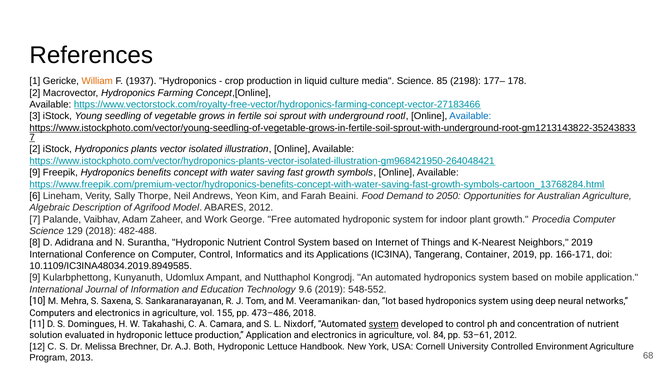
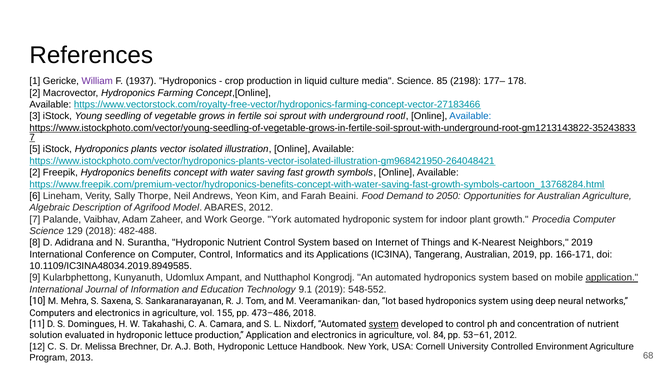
William colour: orange -> purple (97, 81)
2: 2 -> 5 (35, 149)
9: 9 -> 2 (35, 173)
George Free: Free -> York (280, 220)
Tangerang Container: Container -> Australian (488, 255)
application underline: none -> present (612, 278)
9.6: 9.6 -> 9.1 (305, 290)
